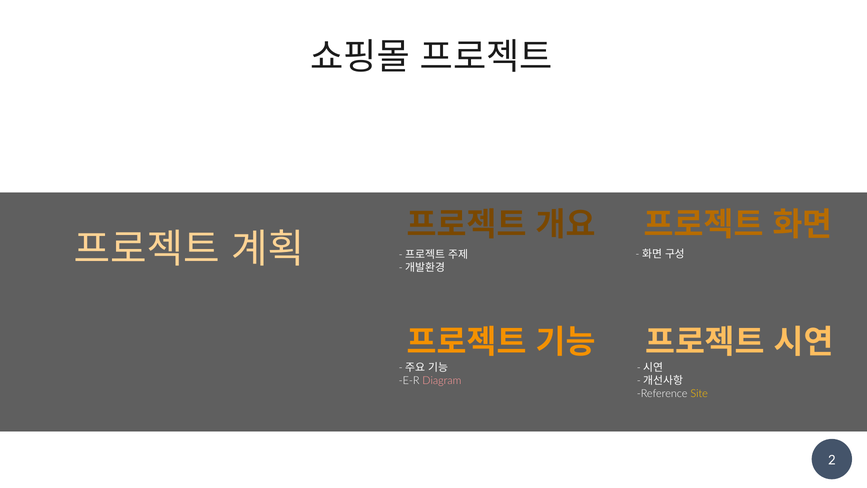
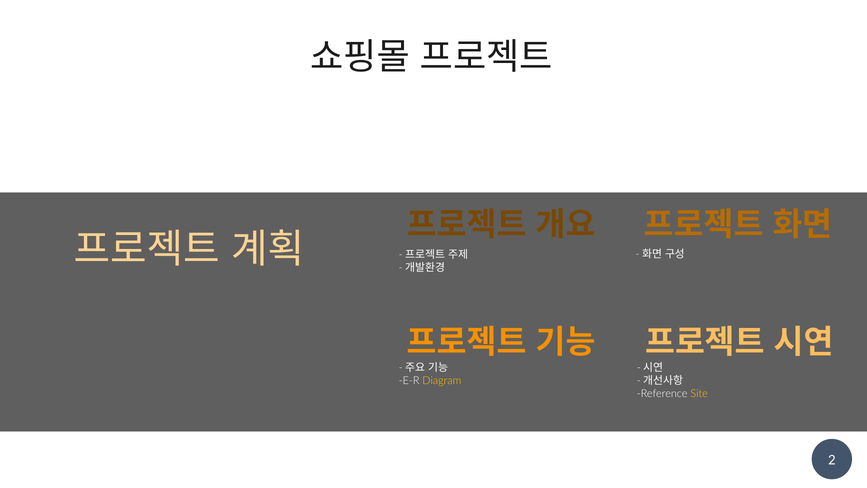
Diagram colour: pink -> yellow (442, 381)
